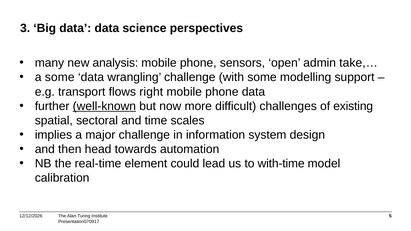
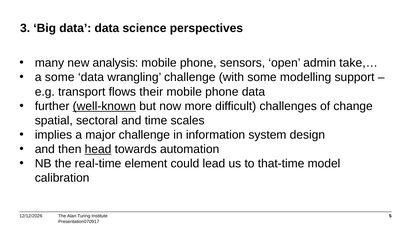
right: right -> their (151, 92)
existing: existing -> change (353, 106)
head underline: none -> present (98, 149)
with-time: with-time -> that-time (281, 164)
